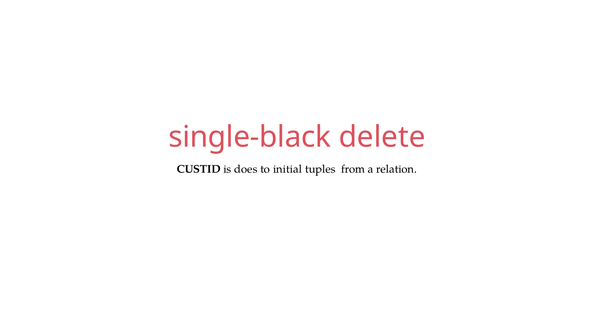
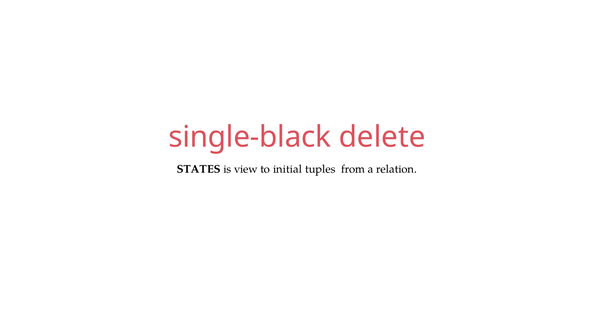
CUSTID: CUSTID -> STATES (199, 169)
does: does -> view (246, 169)
